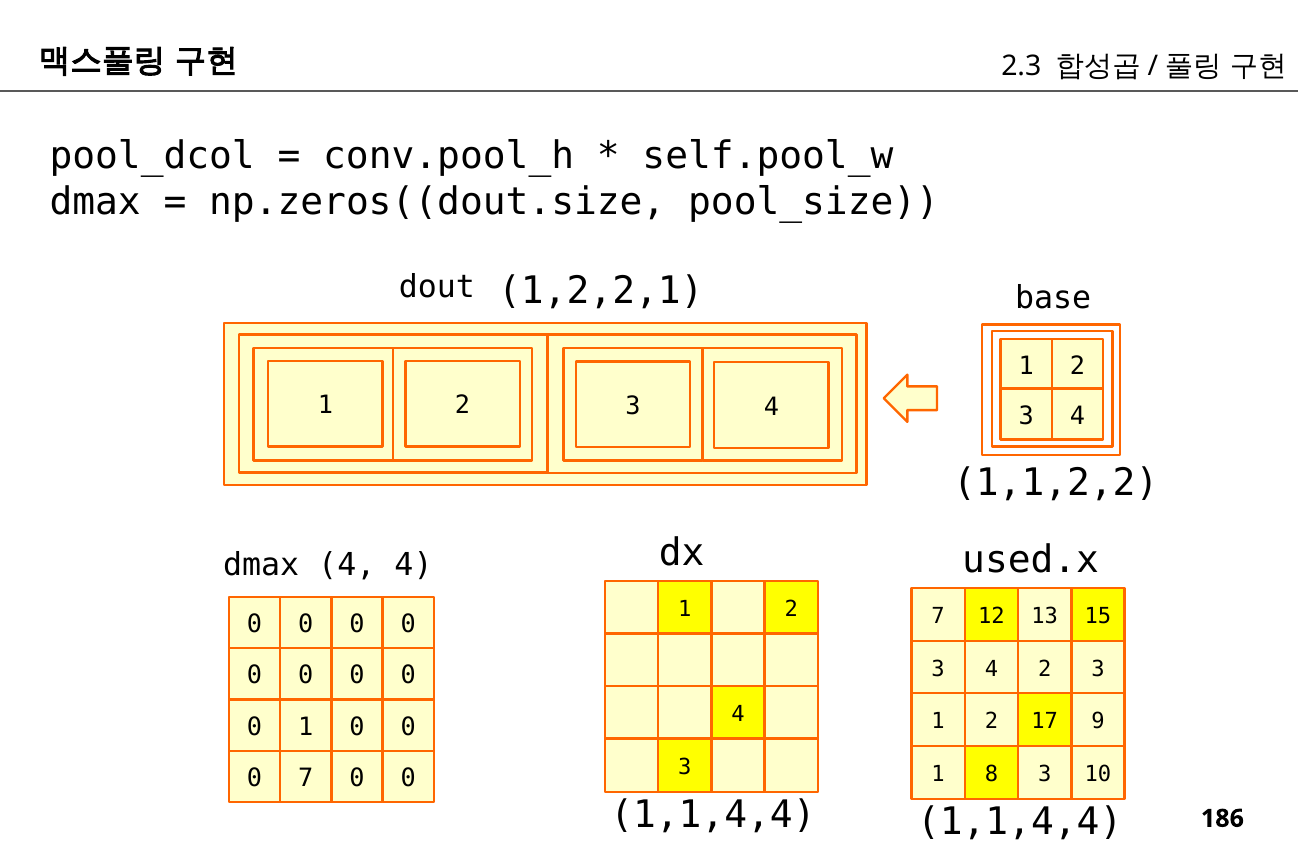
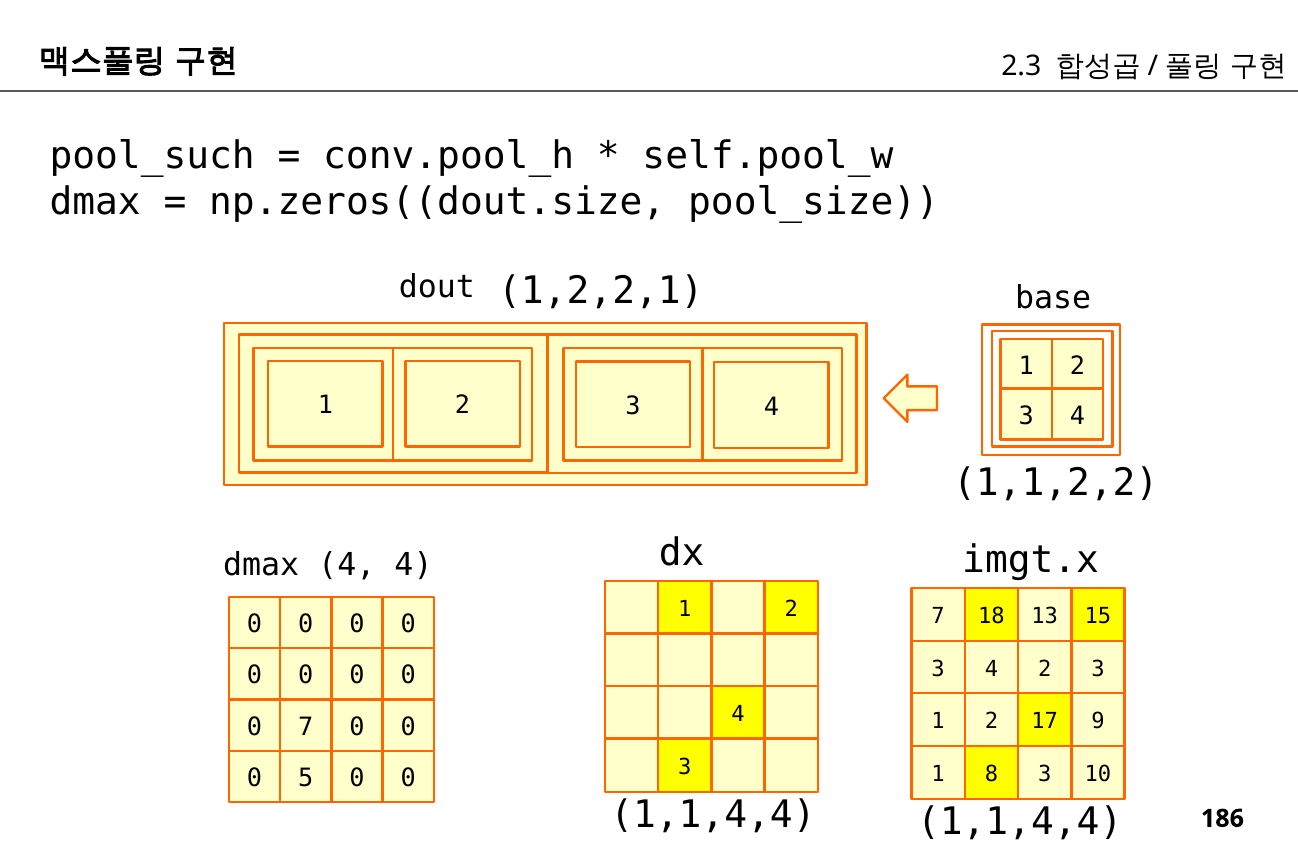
pool_dcol: pool_dcol -> pool_such (152, 156)
used.x: used.x -> imgt.x (1031, 559)
12: 12 -> 18 (991, 616)
0 1: 1 -> 7 (306, 727)
0 7: 7 -> 5 (306, 778)
